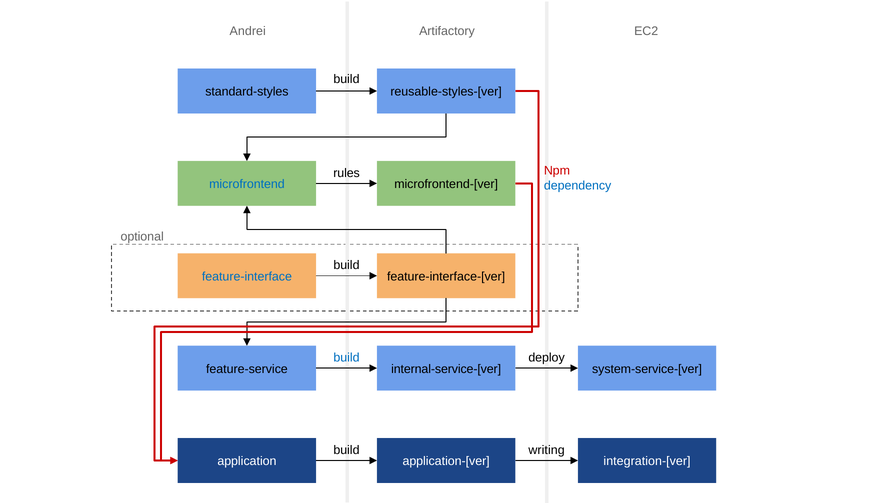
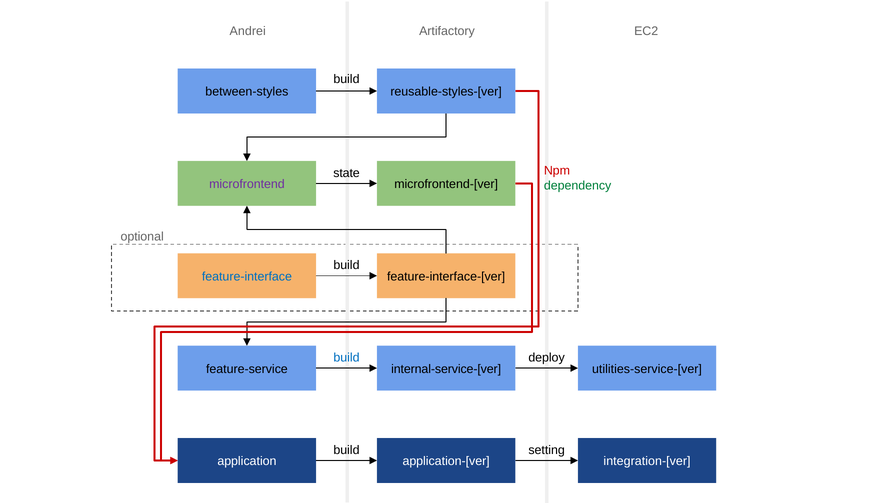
standard-styles: standard-styles -> between-styles (247, 92)
rules: rules -> state (347, 173)
microfrontend colour: blue -> purple (247, 184)
dependency colour: blue -> green (578, 185)
system-service-[ver: system-service-[ver -> utilities-service-[ver (647, 369)
writing: writing -> setting (547, 450)
